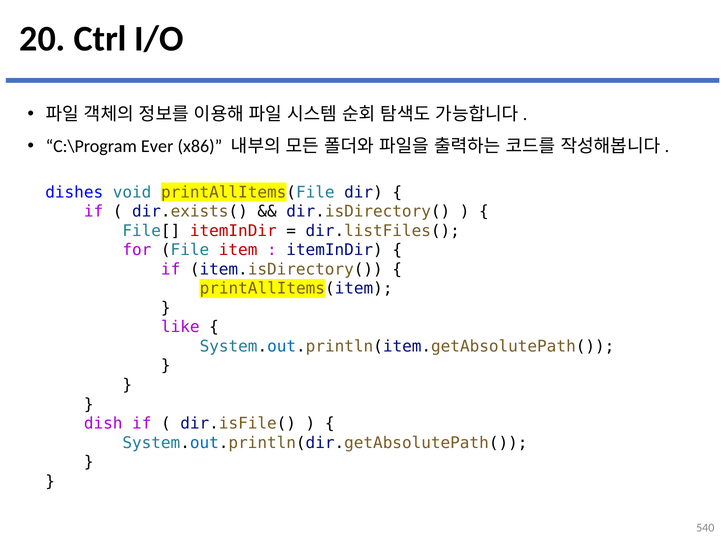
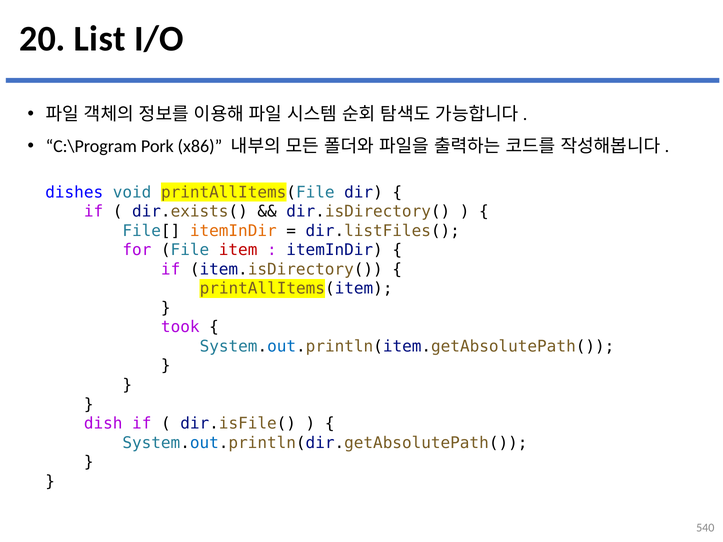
Ctrl: Ctrl -> List (100, 39)
Ever: Ever -> Pork (157, 146)
itemInDir colour: red -> orange (233, 231)
like: like -> took (180, 327)
